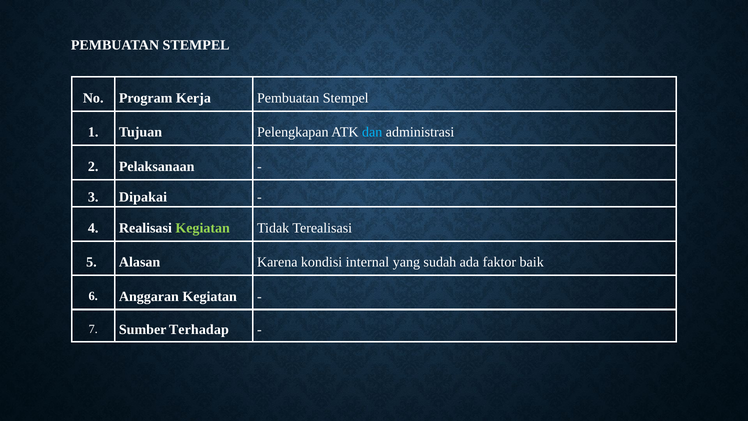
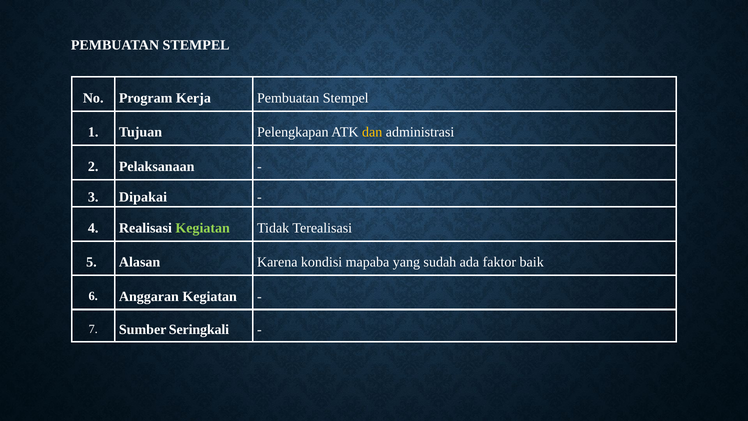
dan colour: light blue -> yellow (372, 132)
internal: internal -> mapaba (367, 262)
Terhadap: Terhadap -> Seringkali (199, 330)
